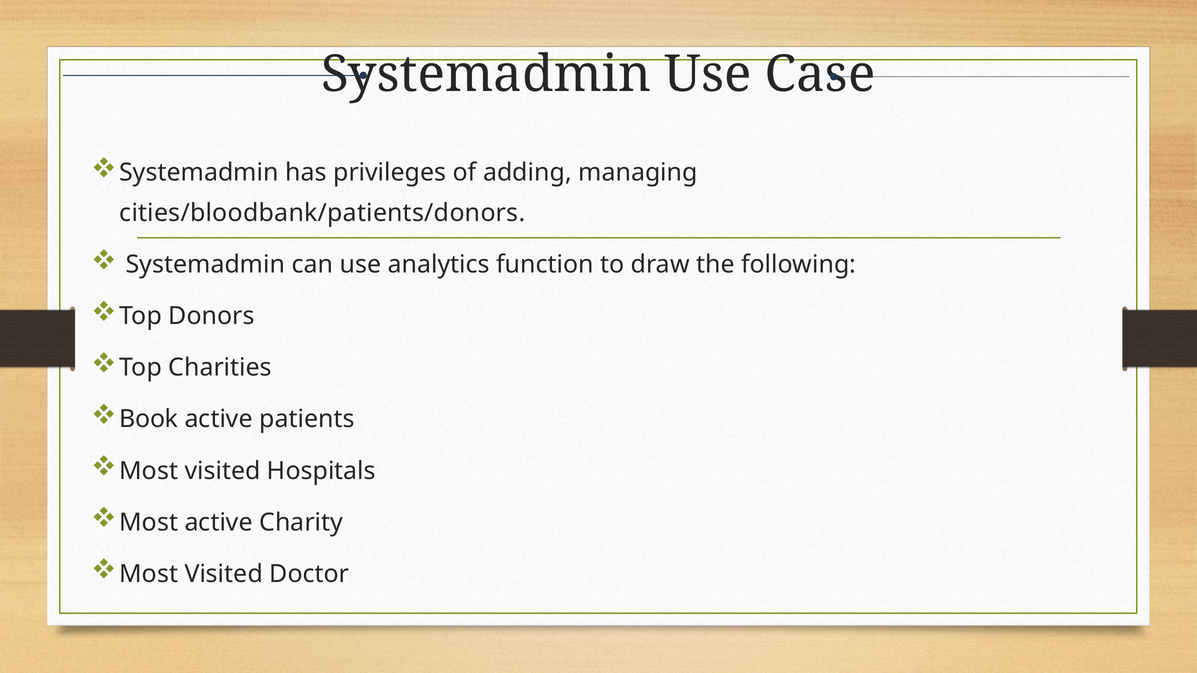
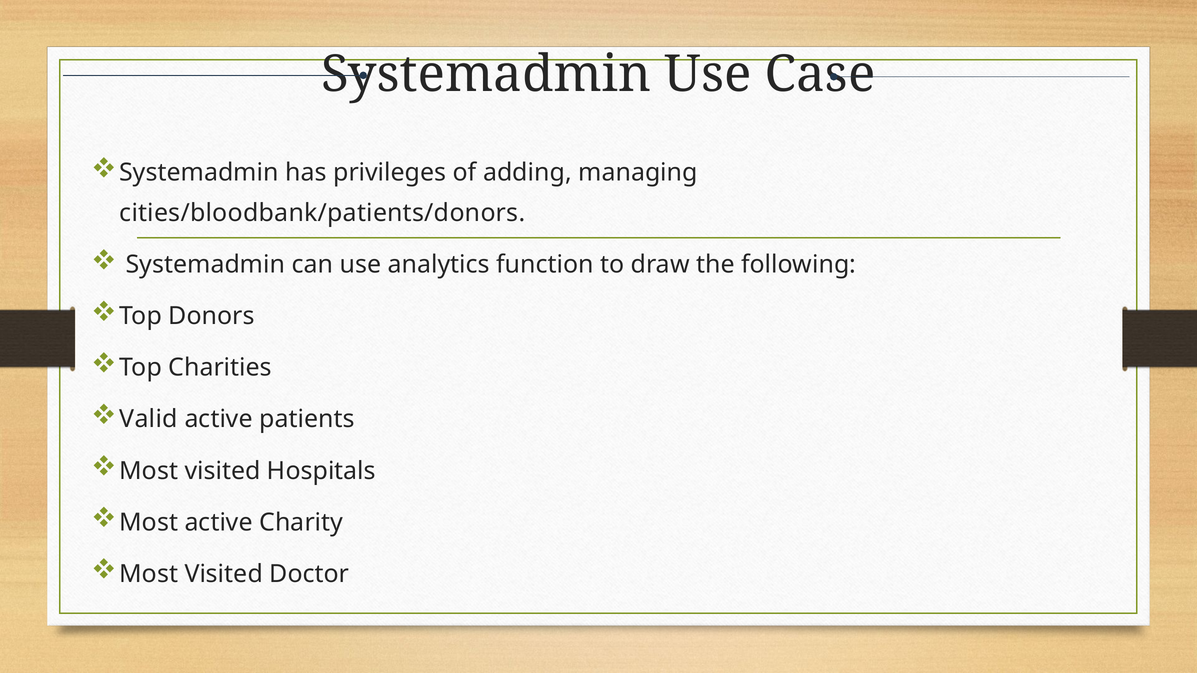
Book: Book -> Valid (149, 419)
